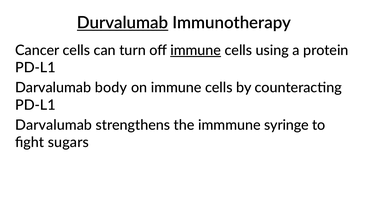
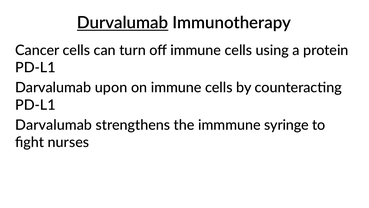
immune underline: present -> none (196, 50)
body: body -> upon (111, 88)
sugars: sugars -> nurses (68, 142)
